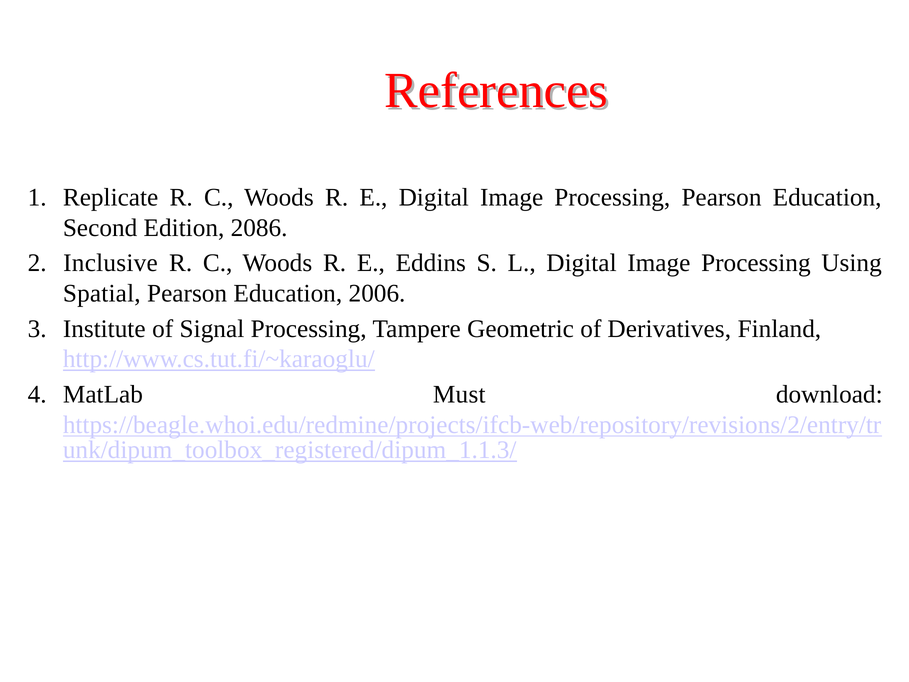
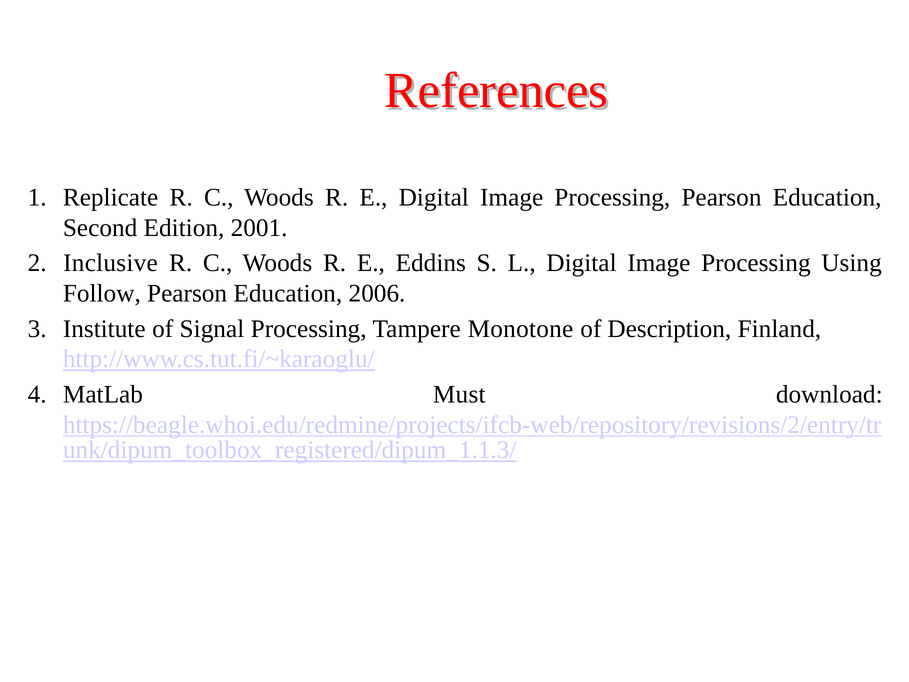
2086: 2086 -> 2001 (259, 228)
Spatial: Spatial -> Follow (102, 293)
Geometric: Geometric -> Monotone (520, 329)
Derivatives: Derivatives -> Description (669, 329)
